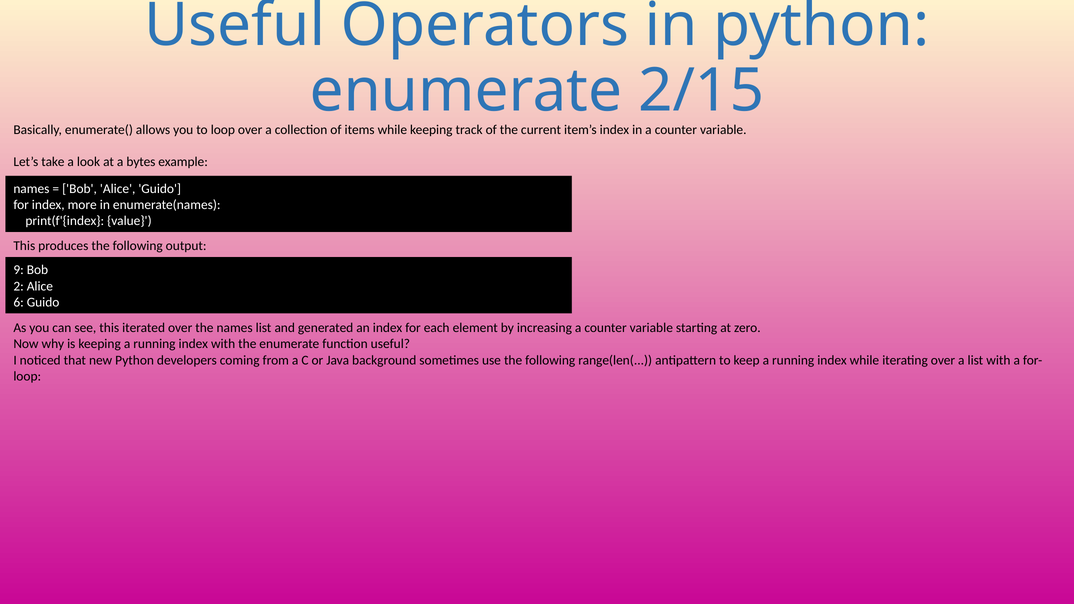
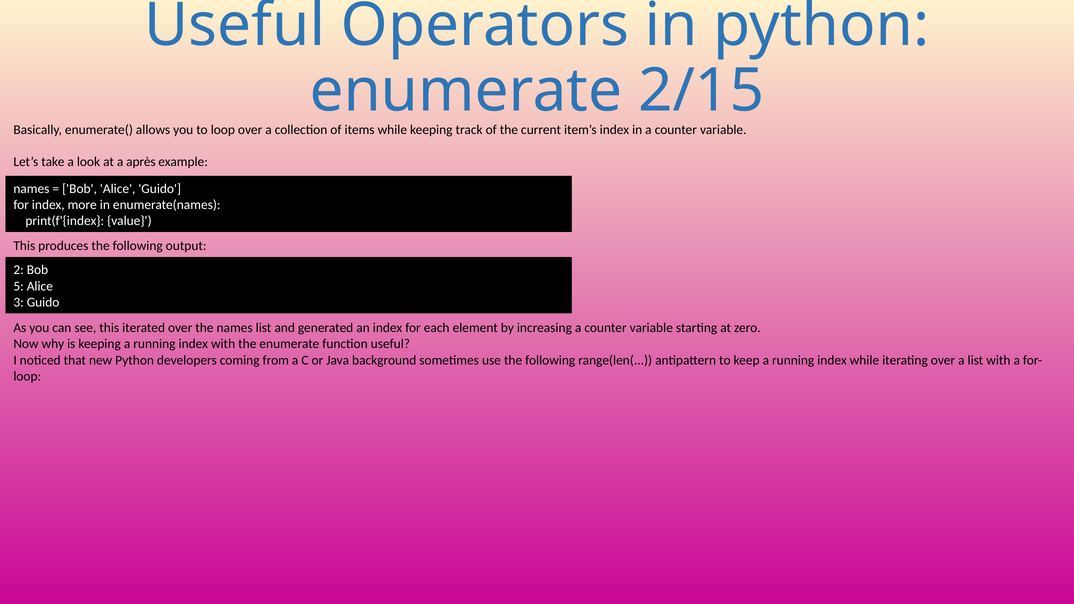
bytes: bytes -> après (141, 162)
9: 9 -> 2 (19, 270)
2: 2 -> 5 (19, 286)
6: 6 -> 3 (19, 302)
